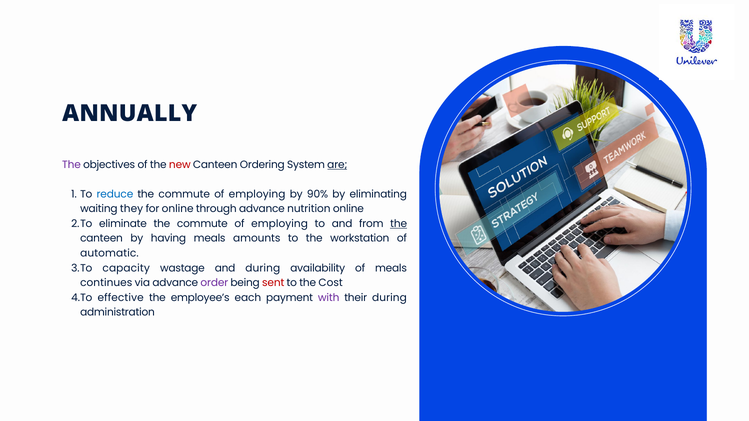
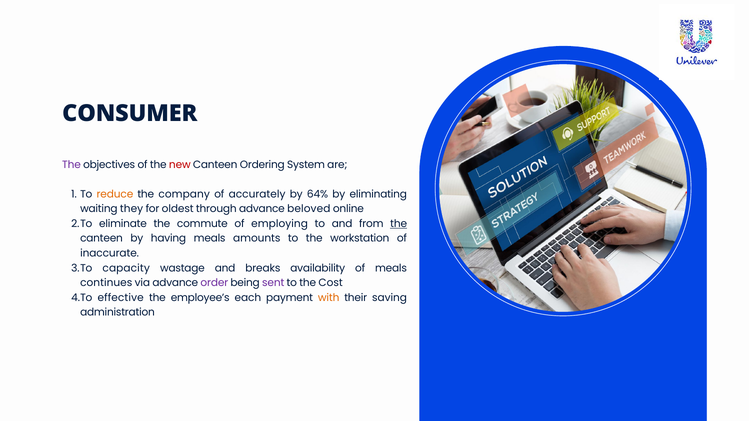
ANNUALLY: ANNUALLY -> CONSUMER (130, 113)
are underline: present -> none (337, 165)
reduce colour: blue -> orange (115, 194)
commute: commute -> company (184, 194)
employing: employing -> accurately (257, 194)
90%: 90% -> 64% (318, 194)
for online: online -> oldest (178, 209)
nutrition: nutrition -> beloved (309, 209)
automatic: automatic -> inaccurate (110, 253)
and during: during -> breaks (263, 268)
sent colour: red -> purple (273, 283)
with colour: purple -> orange (329, 298)
their during: during -> saving (390, 298)
